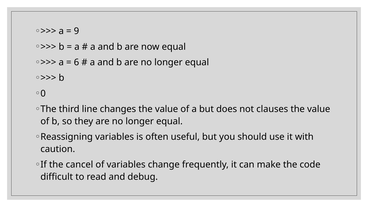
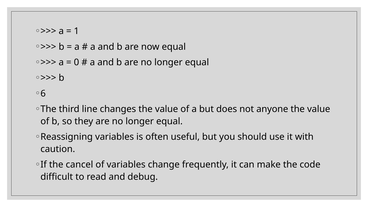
9: 9 -> 1 (76, 31)
6: 6 -> 0 (76, 62)
0: 0 -> 6 (43, 94)
clauses: clauses -> anyone (272, 109)
